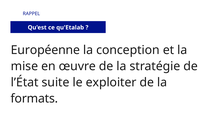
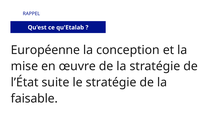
le exploiter: exploiter -> stratégie (111, 82)
formats: formats -> faisable (34, 98)
